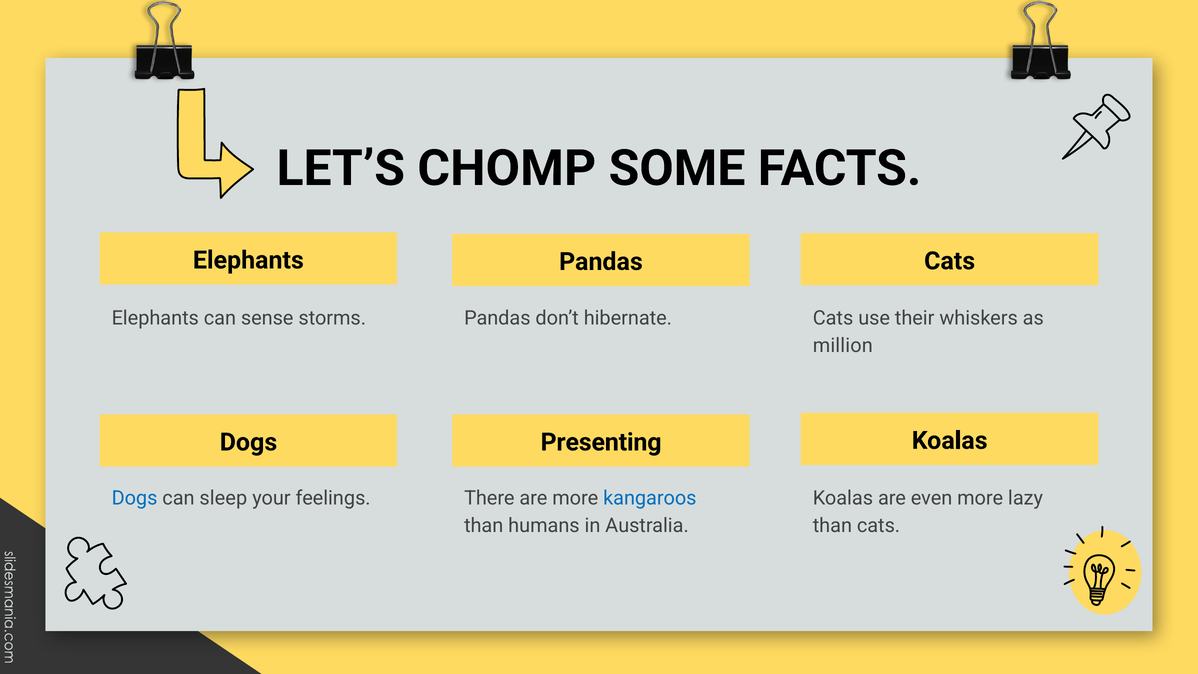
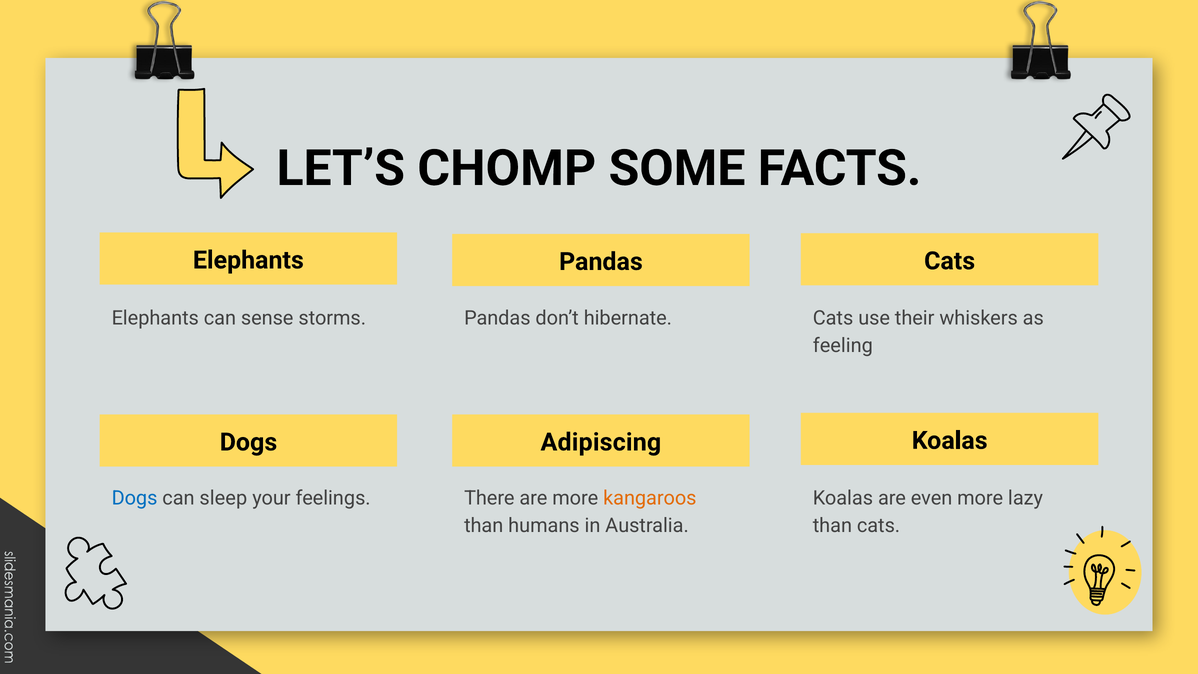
million: million -> feeling (843, 346)
Presenting: Presenting -> Adipiscing (601, 442)
kangaroos colour: blue -> orange (650, 498)
